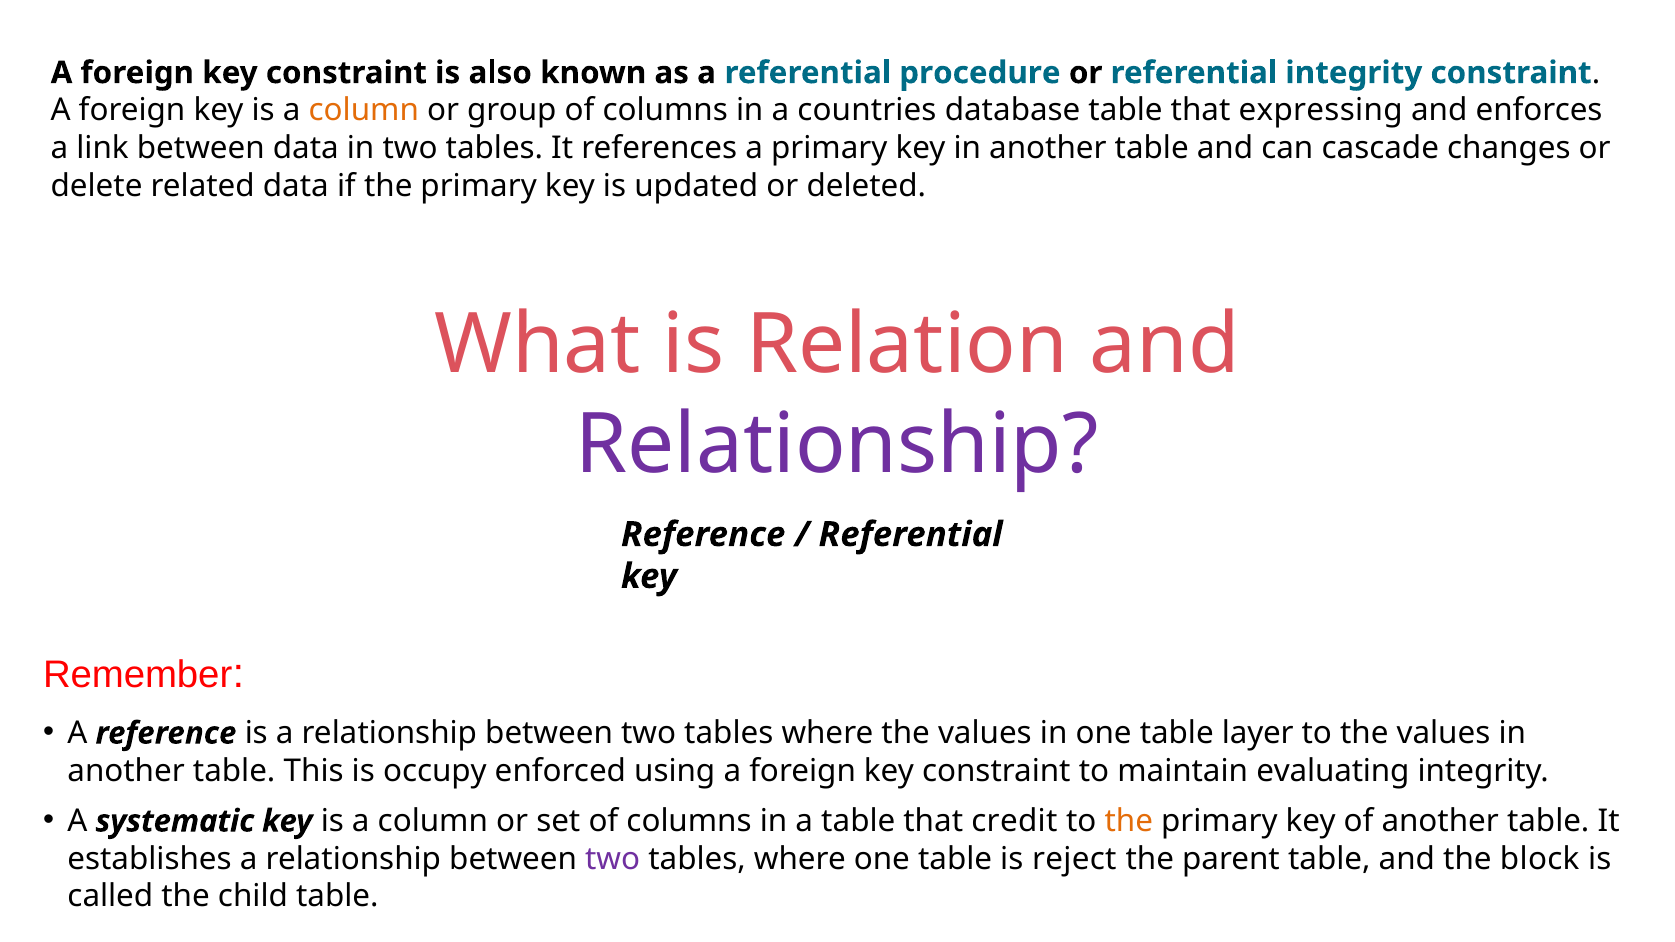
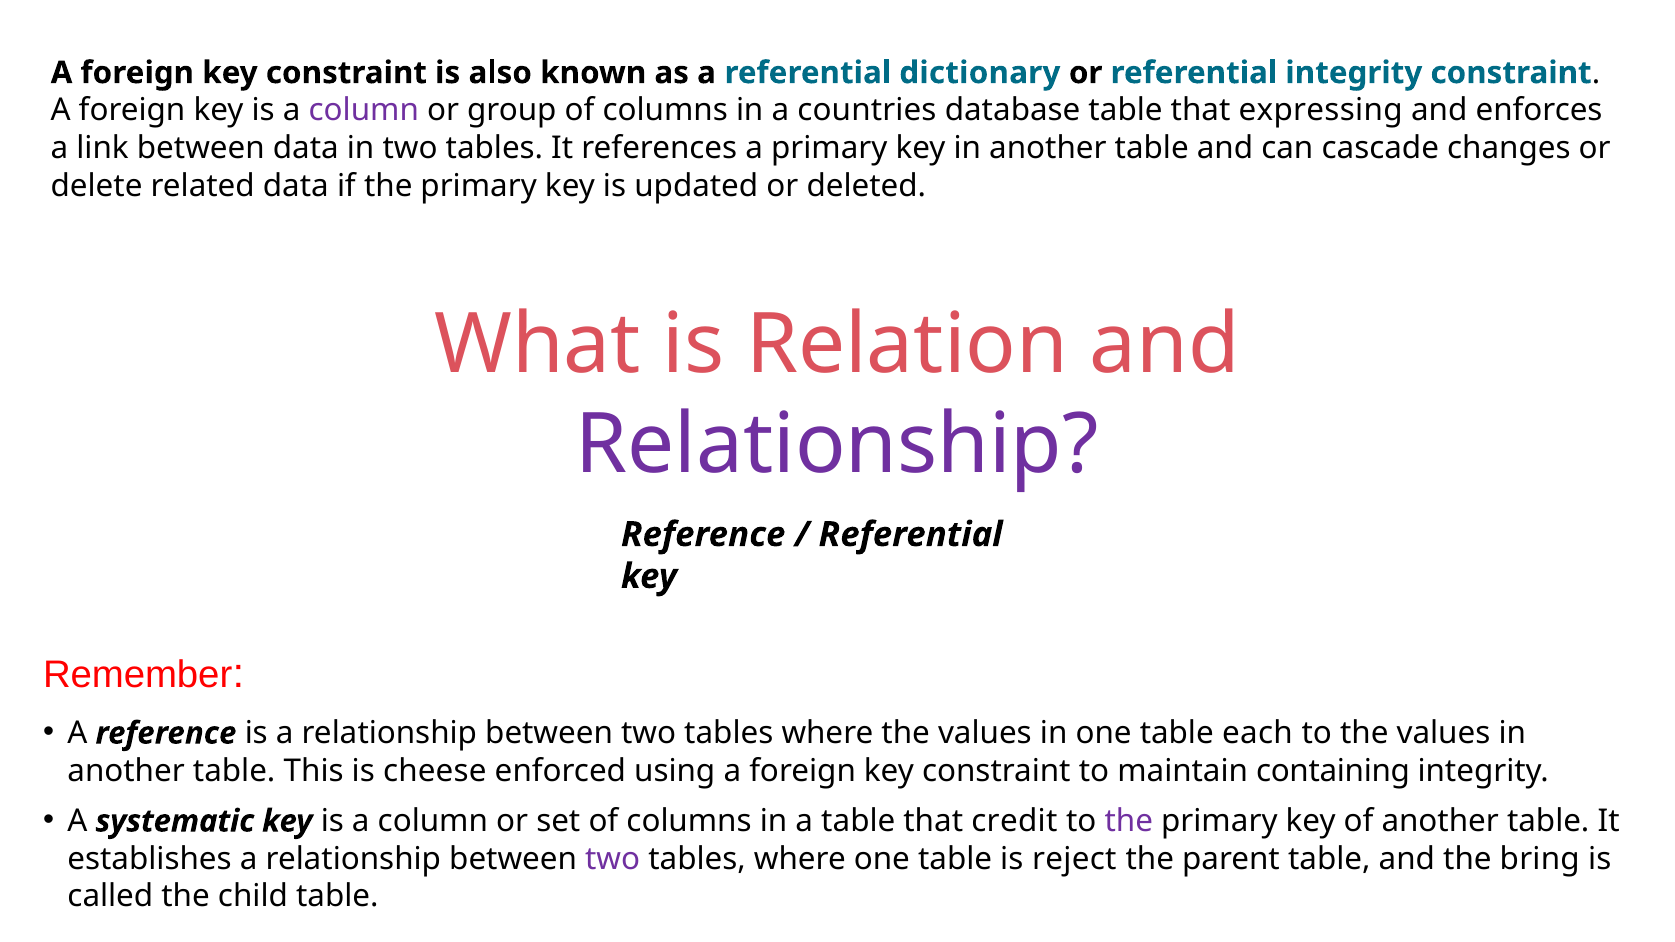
procedure: procedure -> dictionary (980, 73)
column colour: orange -> purple (364, 111)
layer: layer -> each (1258, 733)
occupy: occupy -> cheese (435, 771)
evaluating: evaluating -> containing (1333, 771)
the colour: orange -> purple (1129, 821)
block: block -> bring (1540, 859)
